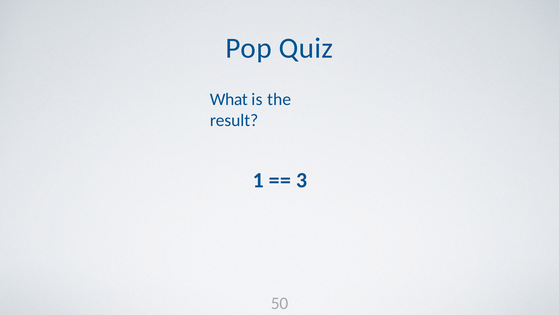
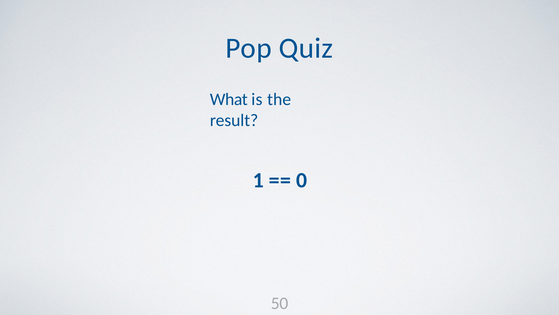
3: 3 -> 0 (302, 180)
